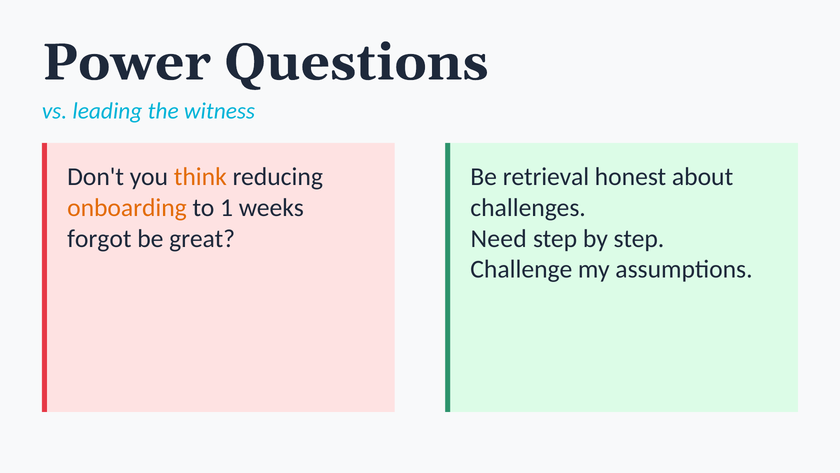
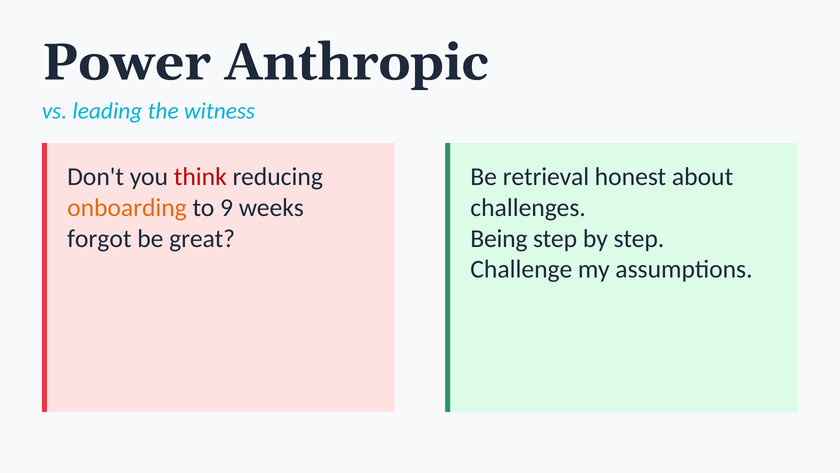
Questions: Questions -> Anthropic (356, 62)
think colour: orange -> red (200, 177)
1: 1 -> 9 (227, 208)
Need: Need -> Being (499, 238)
